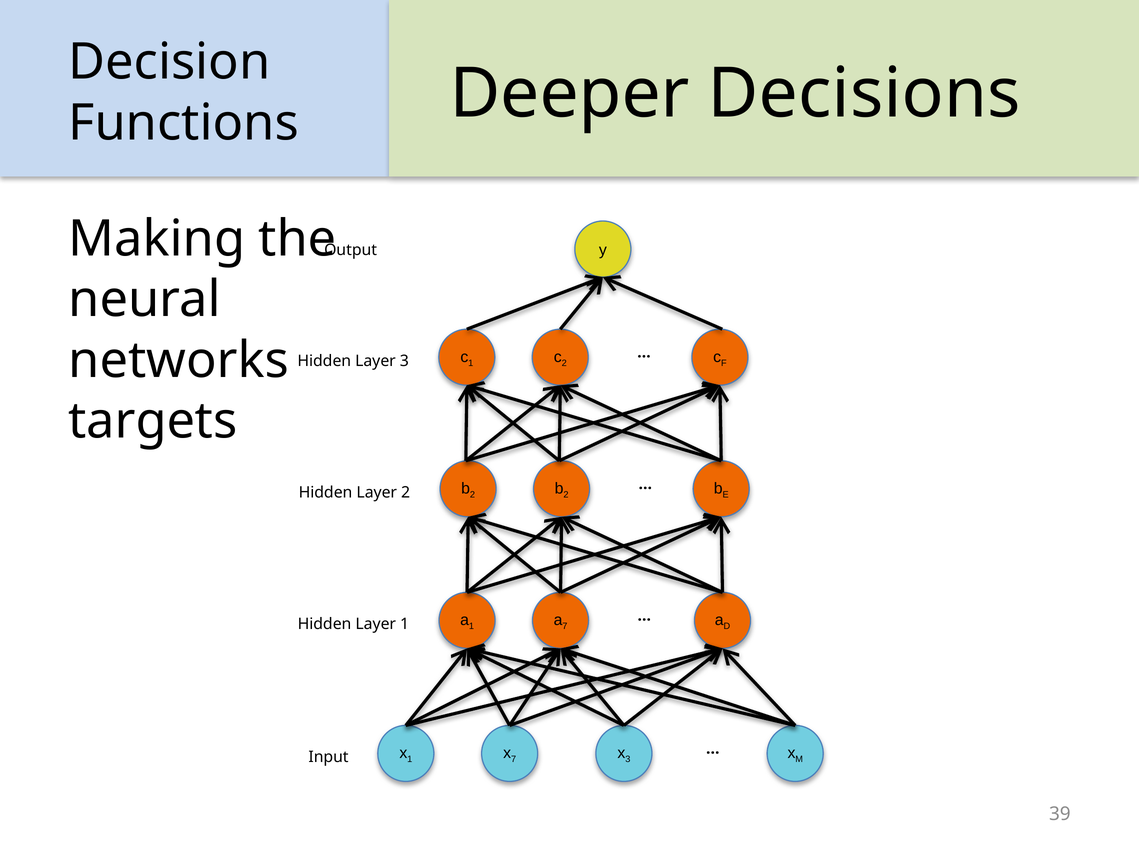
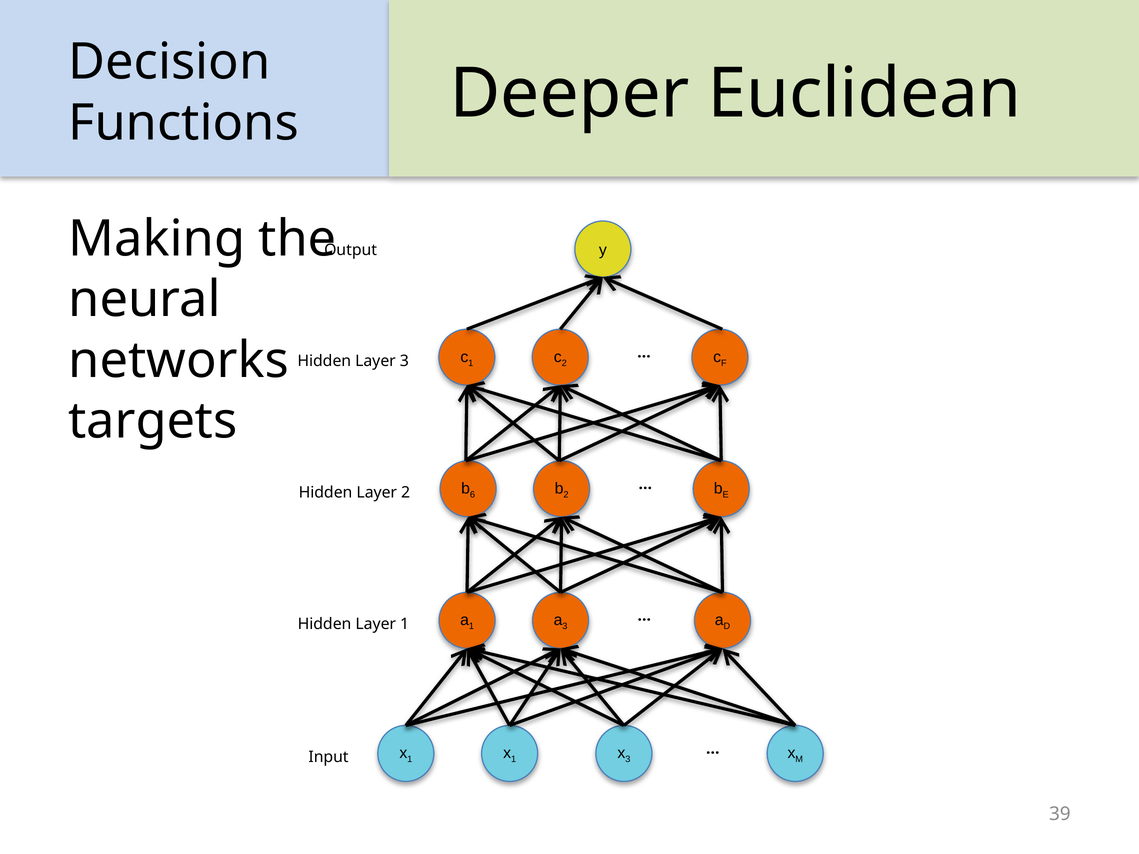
Decisions: Decisions -> Euclidean (864, 94)
2: 2 -> 6 (473, 495)
7: 7 -> 3 (565, 626)
7: 7 -> 1 (514, 760)
